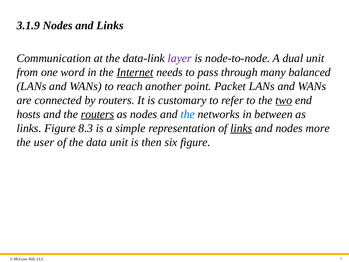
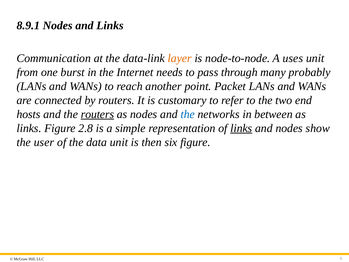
3.1.9: 3.1.9 -> 8.9.1 (28, 25)
layer colour: purple -> orange (180, 58)
dual: dual -> uses (293, 58)
word: word -> burst (73, 72)
Internet underline: present -> none (135, 72)
balanced: balanced -> probably (310, 72)
two underline: present -> none (284, 100)
8.3: 8.3 -> 2.8 (86, 128)
more: more -> show (318, 128)
